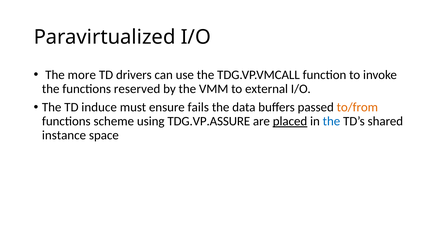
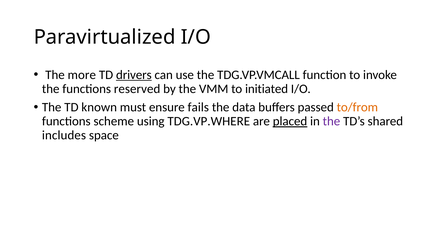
drivers underline: none -> present (134, 75)
external: external -> initiated (267, 89)
induce: induce -> known (99, 107)
TDG.VP.ASSURE: TDG.VP.ASSURE -> TDG.VP.WHERE (209, 121)
the colour: blue -> purple (331, 121)
instance: instance -> includes (64, 135)
